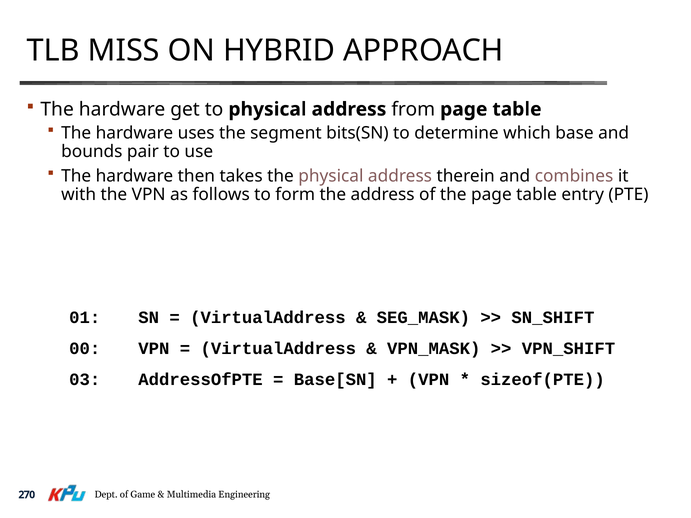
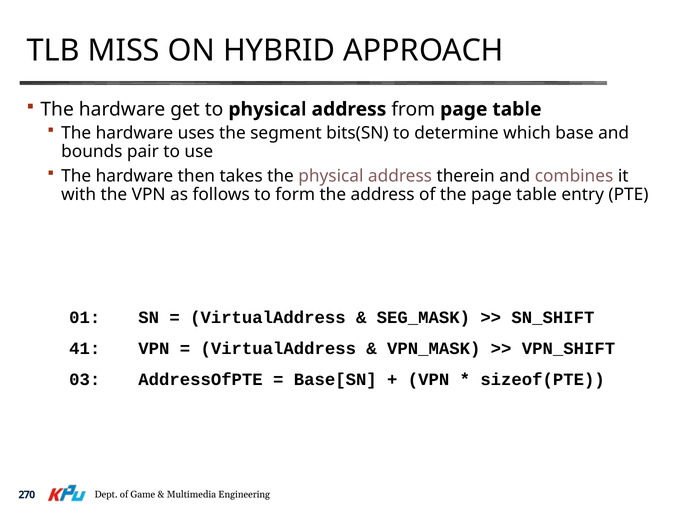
00: 00 -> 41 (85, 349)
